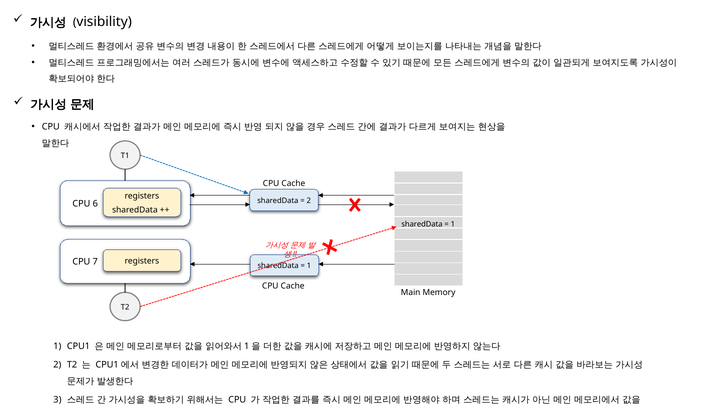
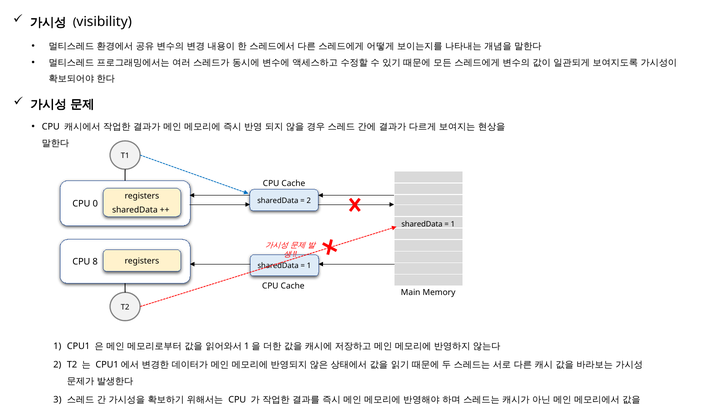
6: 6 -> 0 (95, 204)
7: 7 -> 8 (95, 262)
